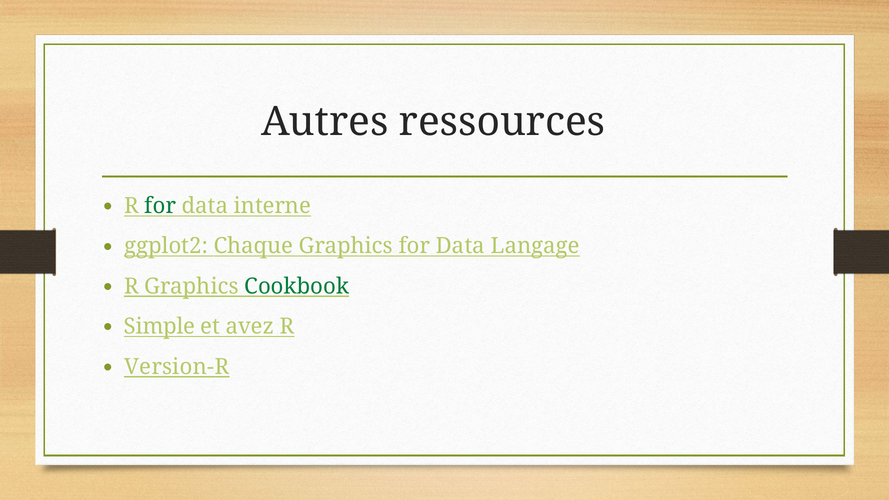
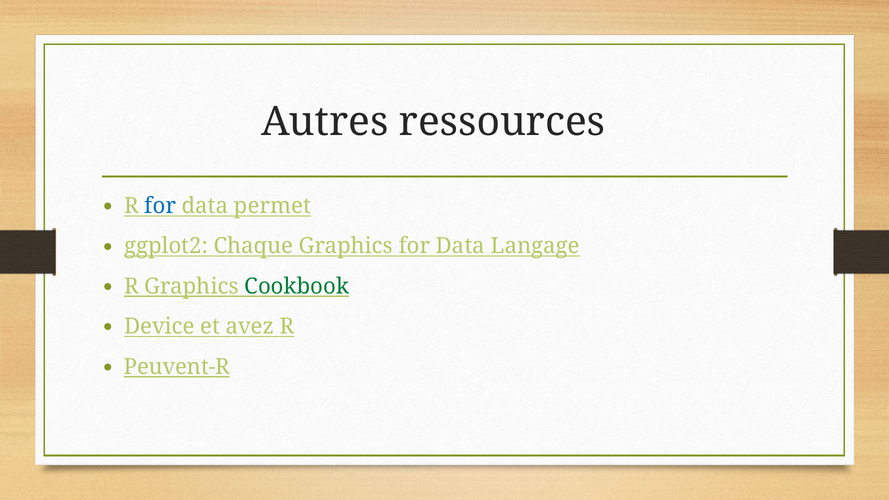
for colour: green -> blue (160, 206)
interne: interne -> permet (272, 206)
Simple: Simple -> Device (159, 327)
Version-R: Version-R -> Peuvent-R (177, 367)
